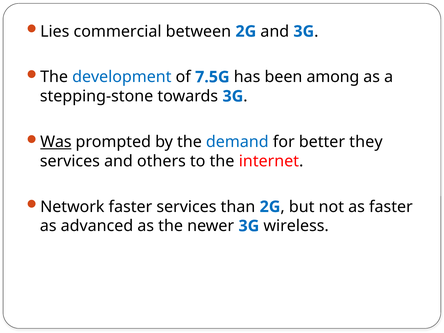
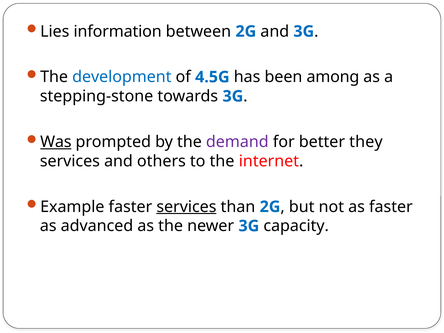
commercial: commercial -> information (118, 31)
7.5G: 7.5G -> 4.5G (212, 77)
demand colour: blue -> purple (237, 142)
Network: Network -> Example (72, 207)
services underline: none -> present (186, 207)
wireless: wireless -> capacity (296, 226)
